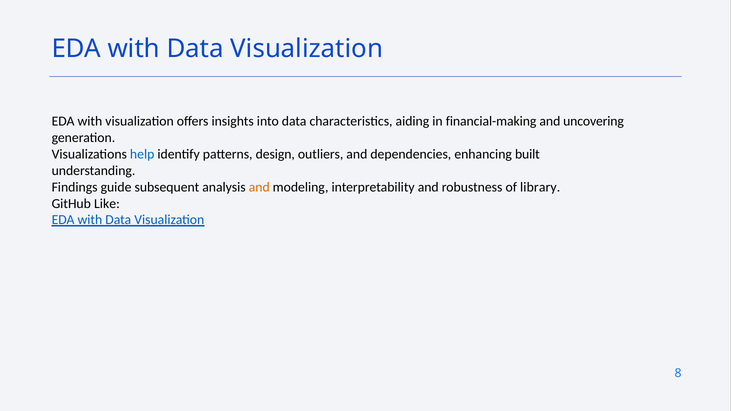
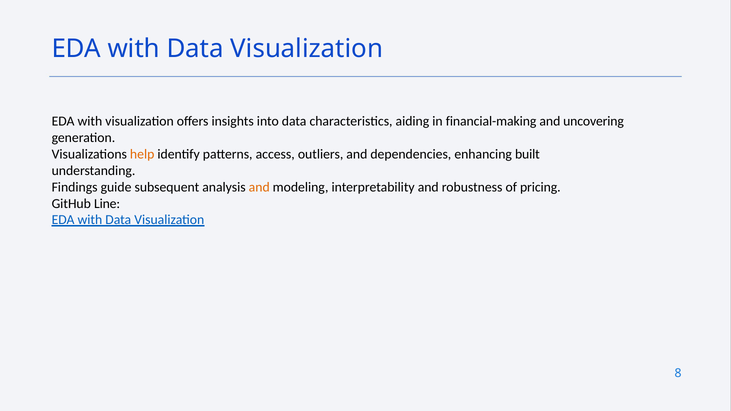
help colour: blue -> orange (142, 154)
design: design -> access (275, 154)
library: library -> pricing (540, 187)
Like: Like -> Line (107, 204)
